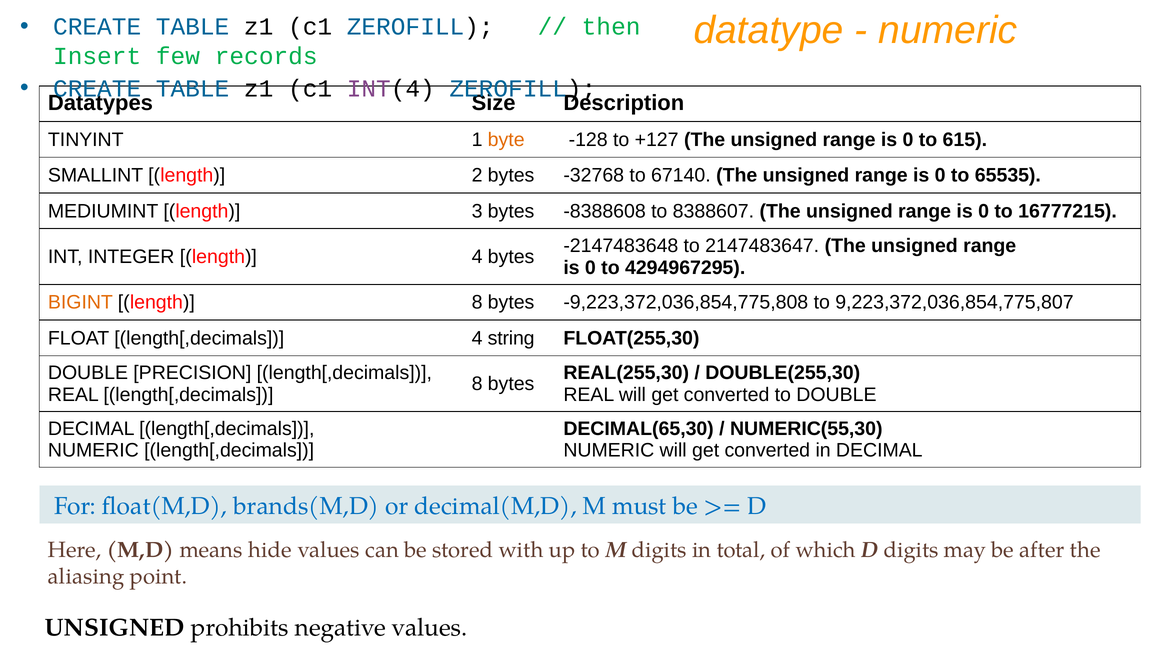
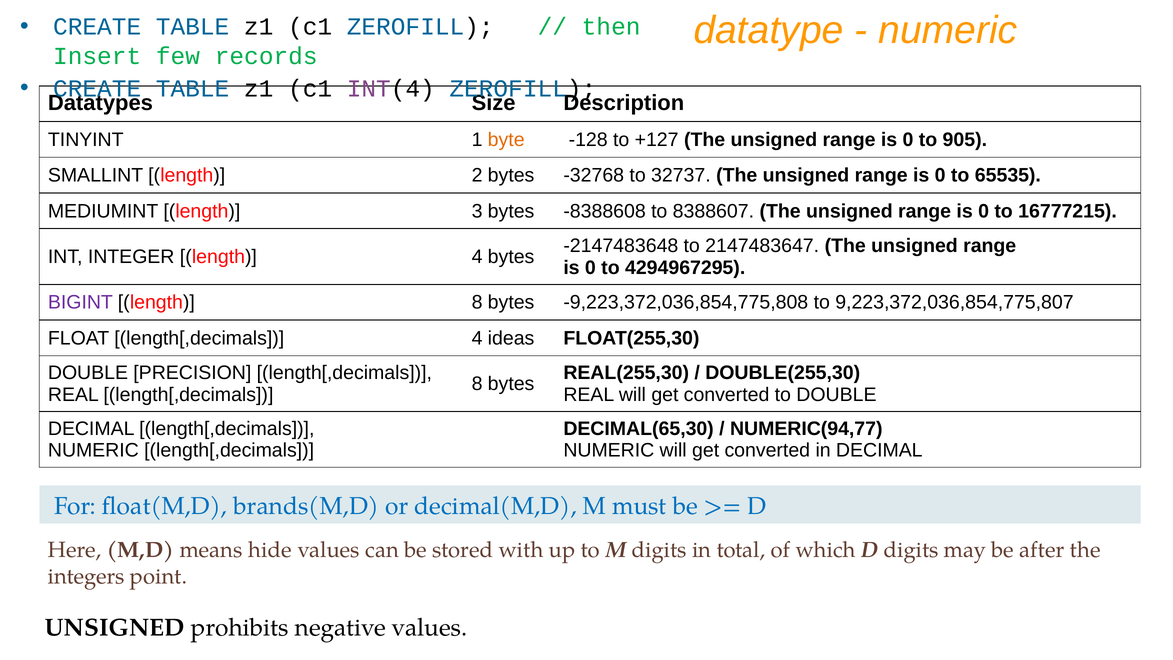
615: 615 -> 905 (965, 140)
67140: 67140 -> 32737 (681, 175)
BIGINT colour: orange -> purple (80, 302)
string: string -> ideas (511, 338)
NUMERIC(55,30: NUMERIC(55,30 -> NUMERIC(94,77 (806, 429)
aliasing: aliasing -> integers (86, 576)
